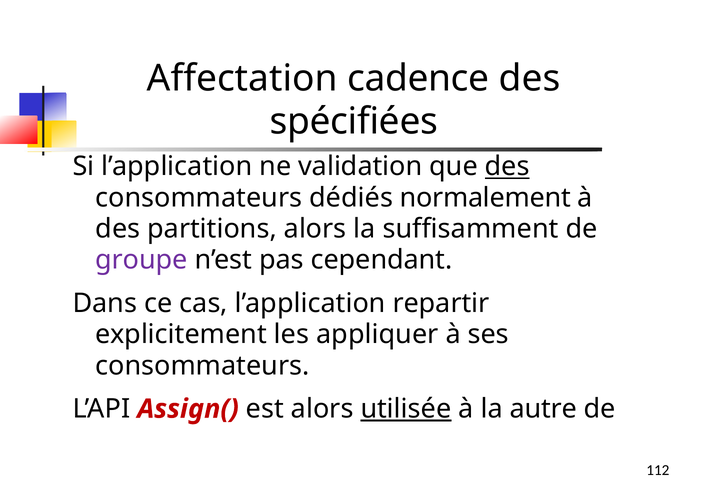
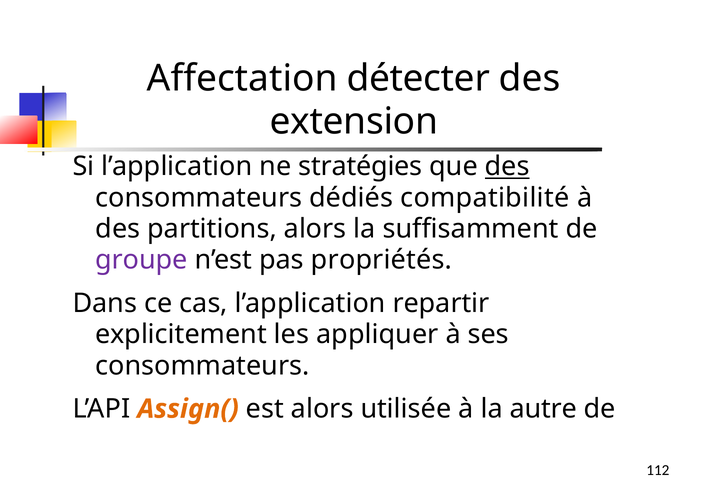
cadence: cadence -> détecter (418, 79)
spécifiées: spécifiées -> extension (354, 121)
validation: validation -> stratégies (360, 166)
normalement: normalement -> compatibilité (485, 198)
cependant: cependant -> propriétés (381, 260)
Assign( colour: red -> orange (188, 409)
utilisée underline: present -> none (406, 409)
